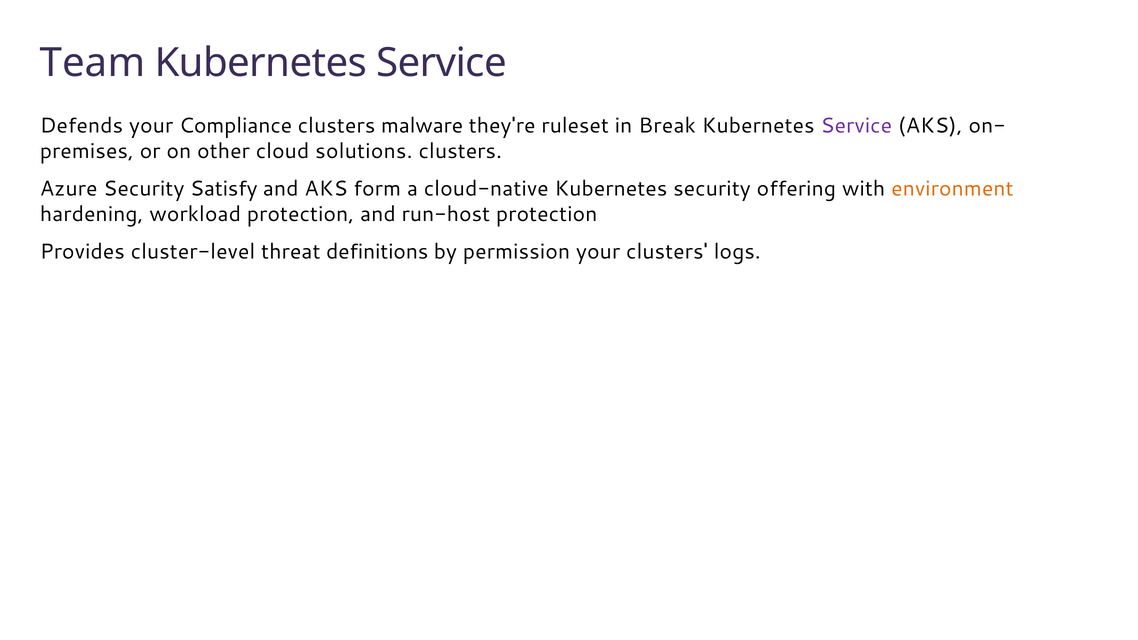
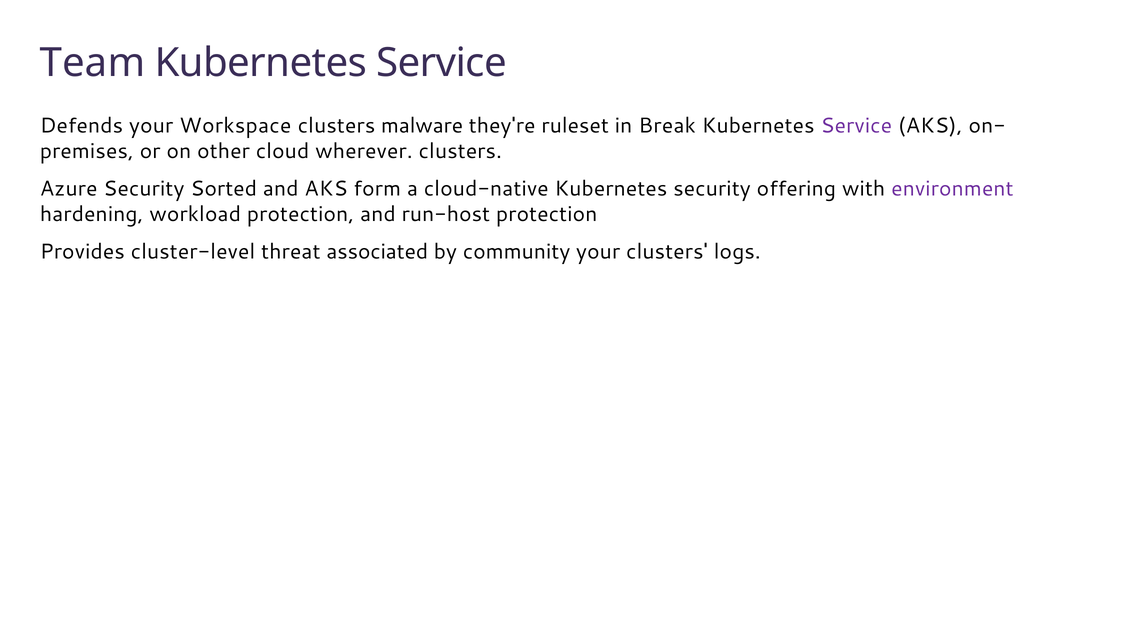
Compliance: Compliance -> Workspace (235, 126)
solutions: solutions -> wherever (364, 151)
Satisfy: Satisfy -> Sorted (224, 189)
environment colour: orange -> purple (952, 189)
definitions: definitions -> associated (377, 252)
permission: permission -> community (517, 252)
